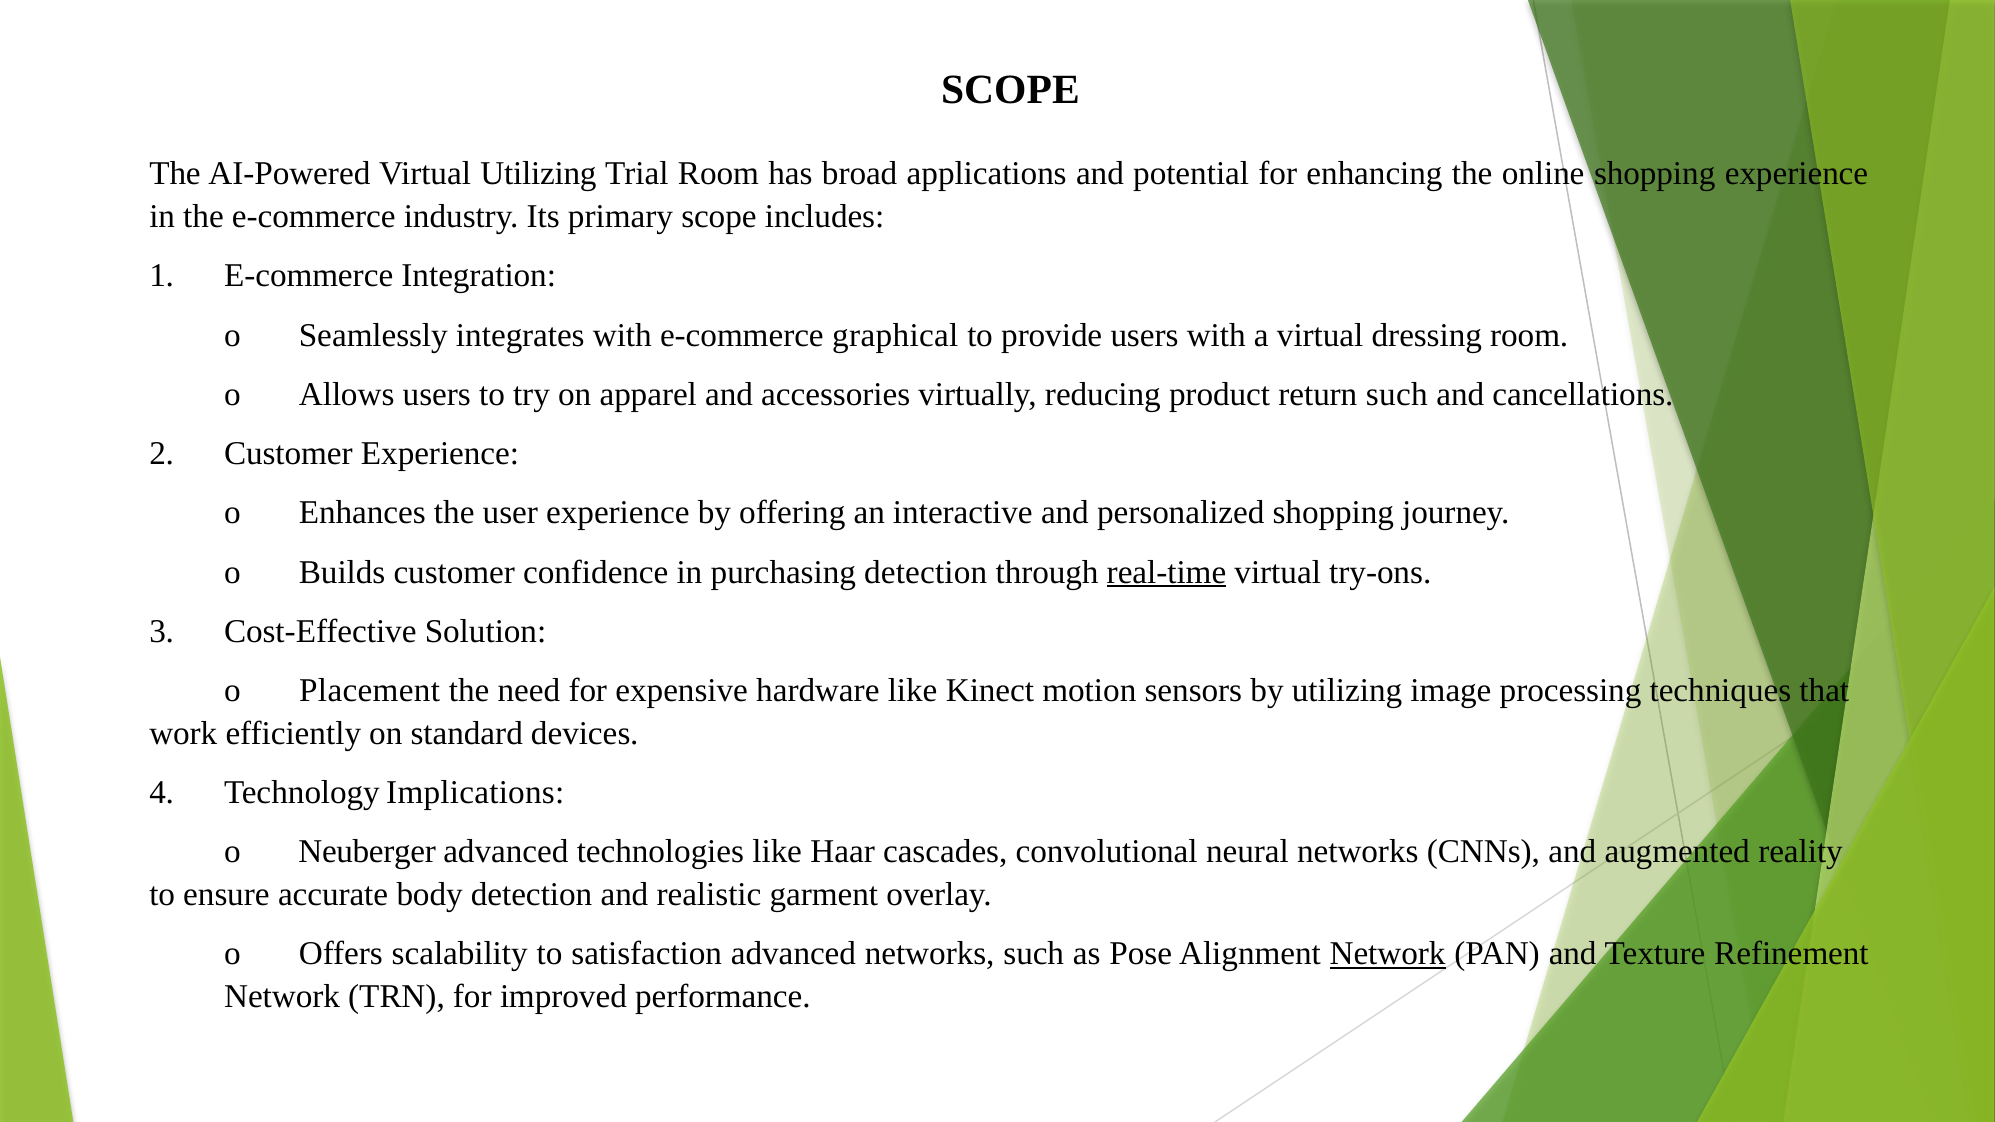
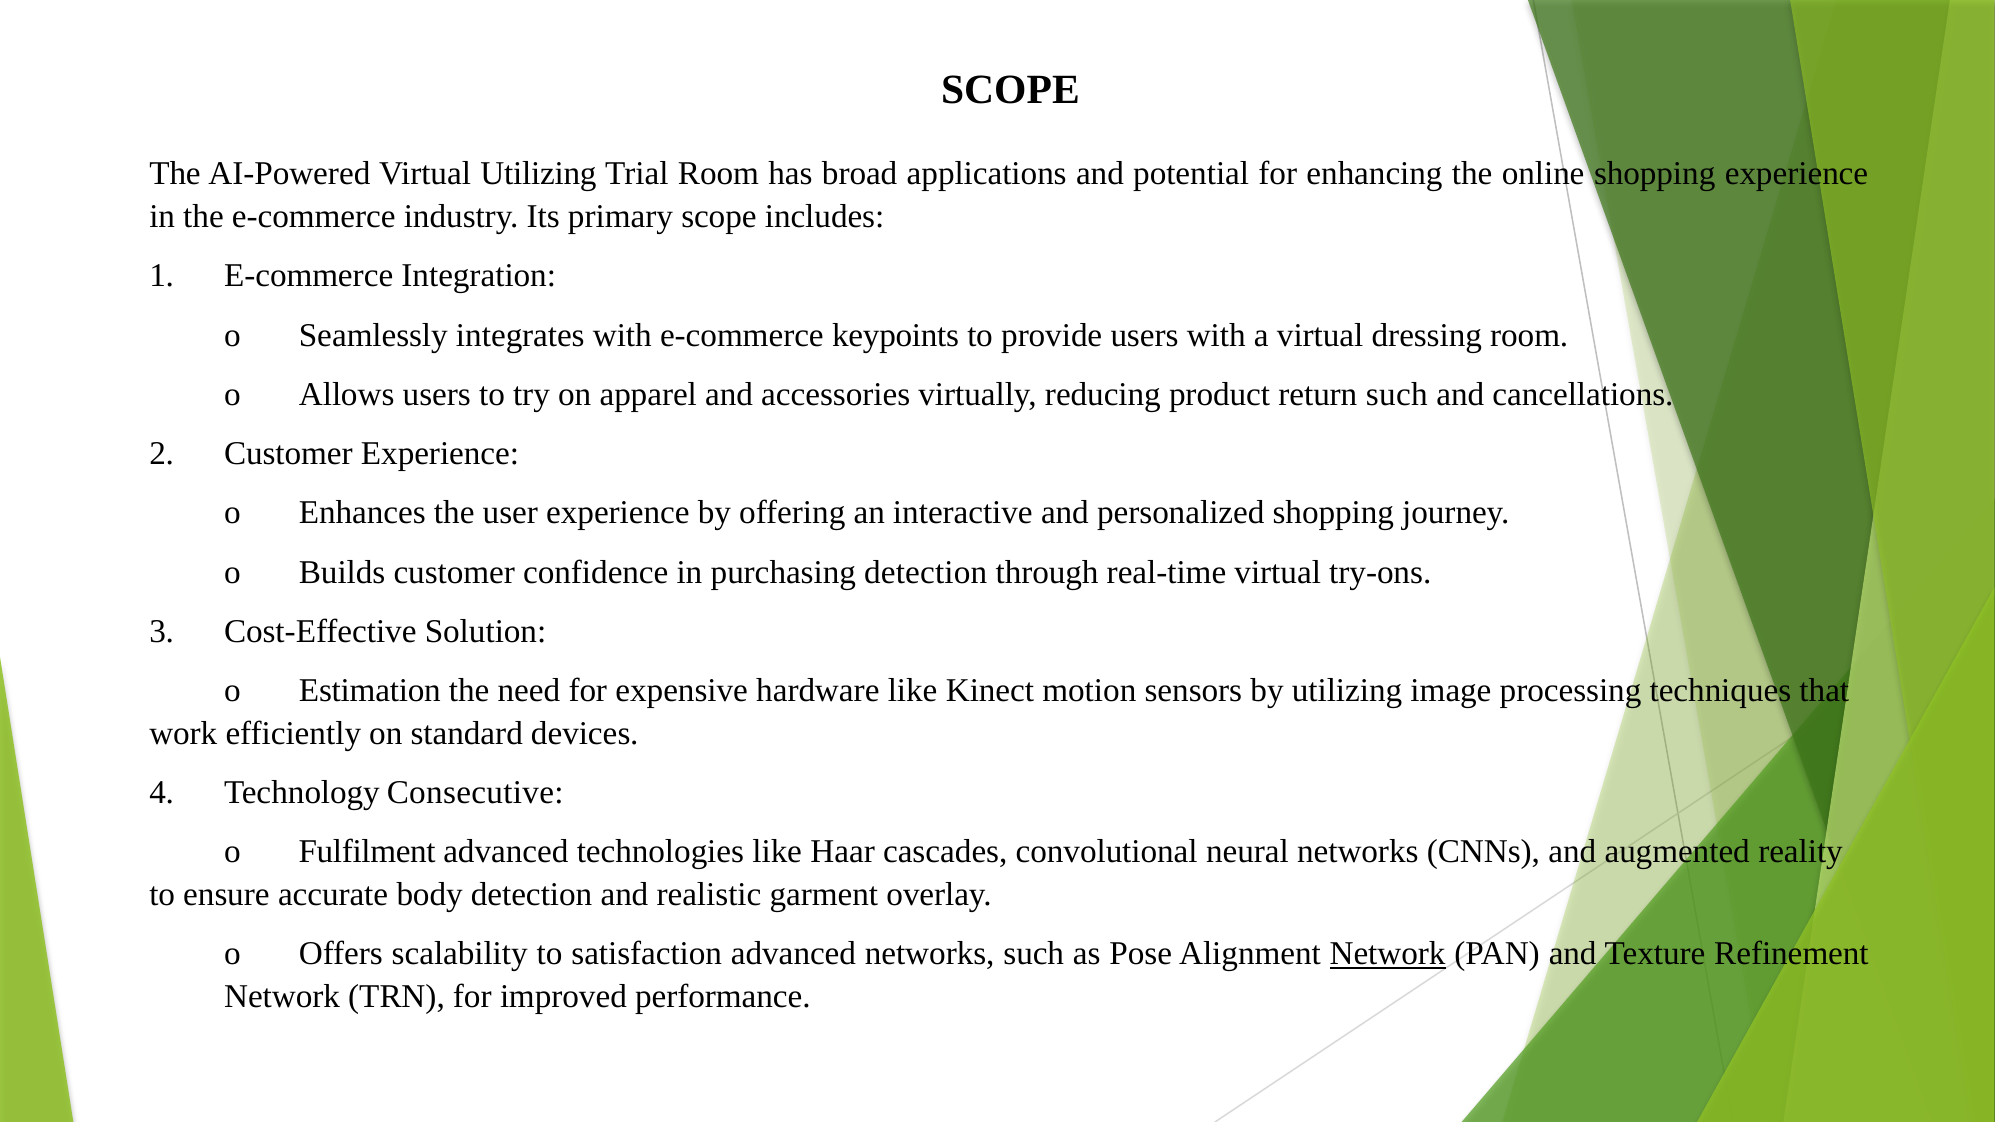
graphical: graphical -> keypoints (896, 335)
real-time underline: present -> none (1166, 572)
Placement: Placement -> Estimation (370, 691)
Implications: Implications -> Consecutive (475, 793)
Neuberger: Neuberger -> Fulfilment (367, 852)
